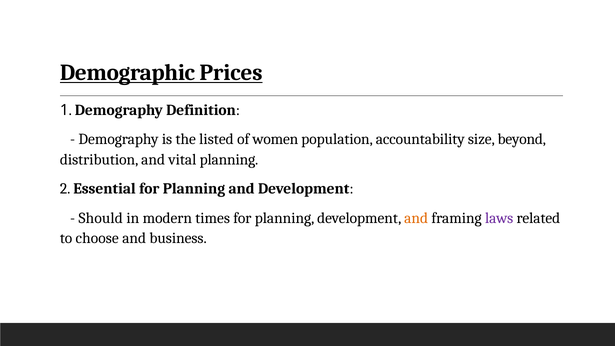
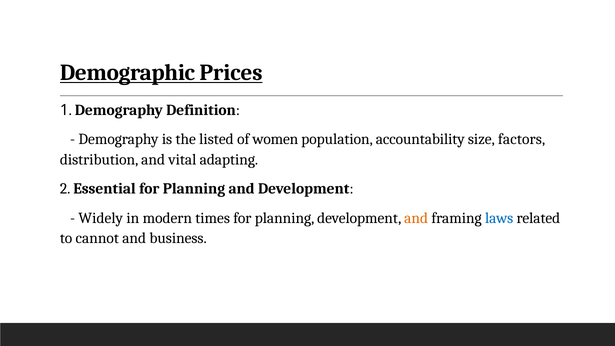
beyond: beyond -> factors (522, 139)
vital planning: planning -> adapting (229, 159)
Should: Should -> Widely (101, 218)
laws colour: purple -> blue (499, 218)
choose: choose -> cannot (97, 238)
